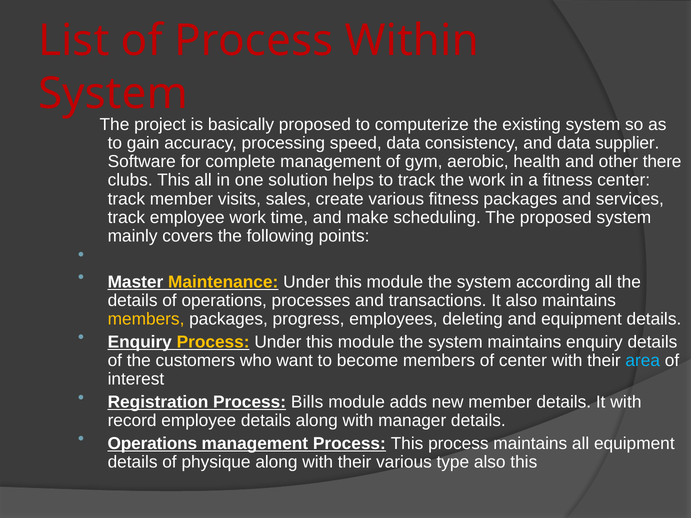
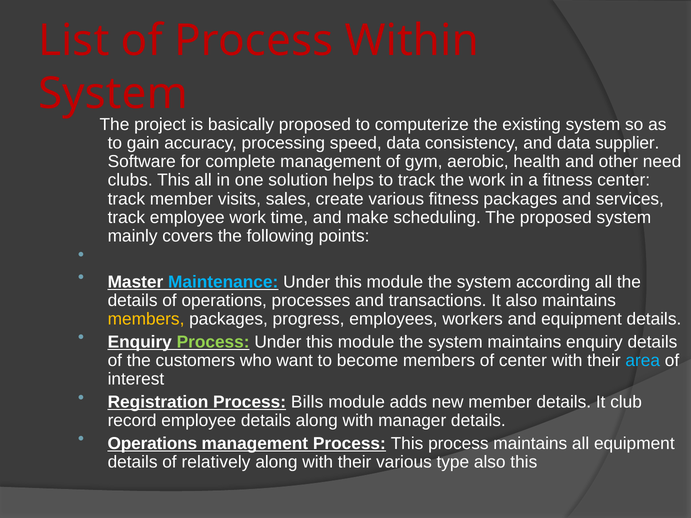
there: there -> need (662, 162)
Maintenance colour: yellow -> light blue (223, 282)
deleting: deleting -> workers (473, 319)
Process colour: yellow -> light green (213, 342)
It with: with -> club (626, 402)
physique: physique -> relatively (216, 462)
